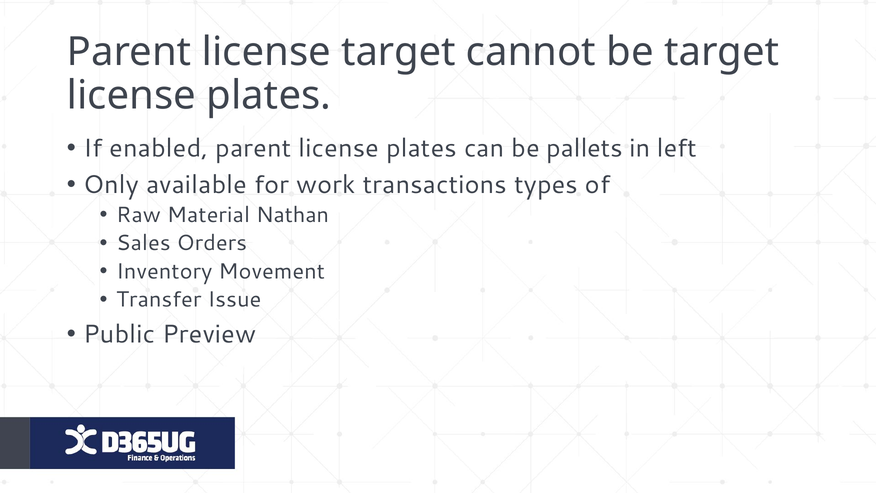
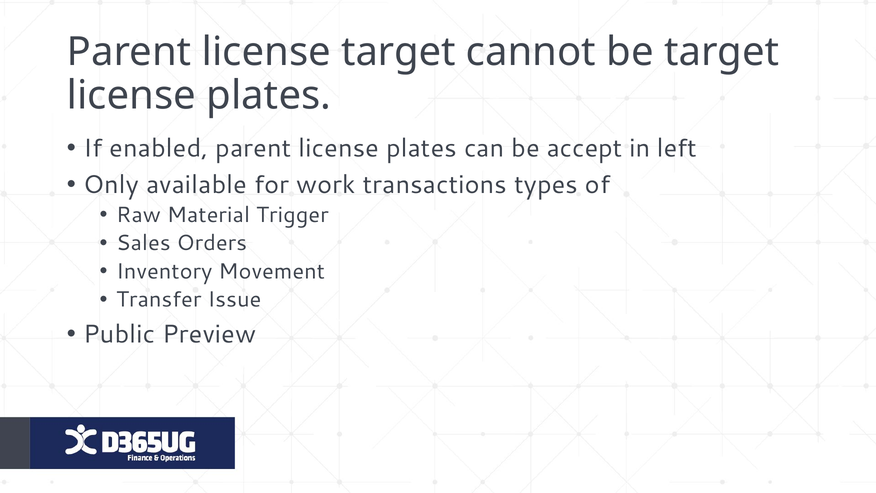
pallets: pallets -> accept (585, 148)
Nathan: Nathan -> Trigger (292, 215)
